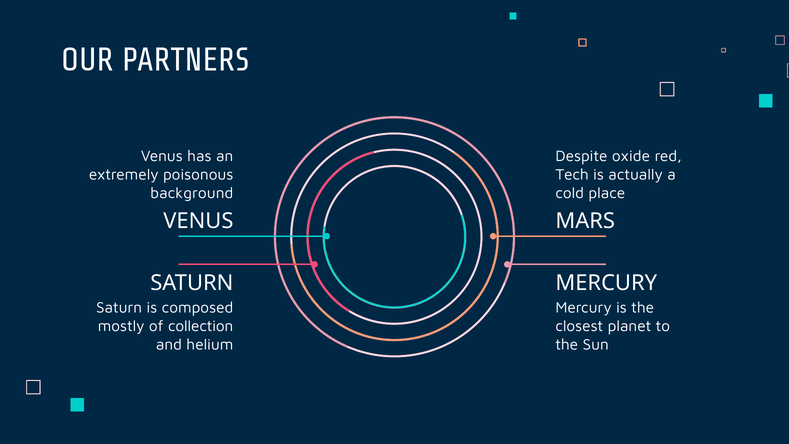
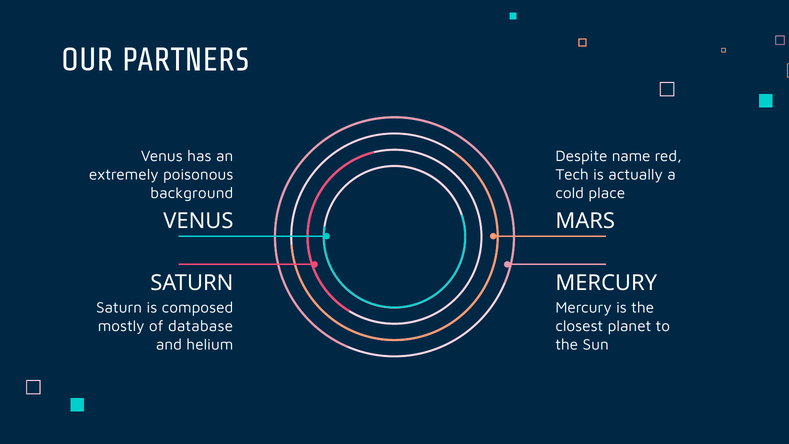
oxide: oxide -> name (631, 156)
collection: collection -> database (201, 326)
